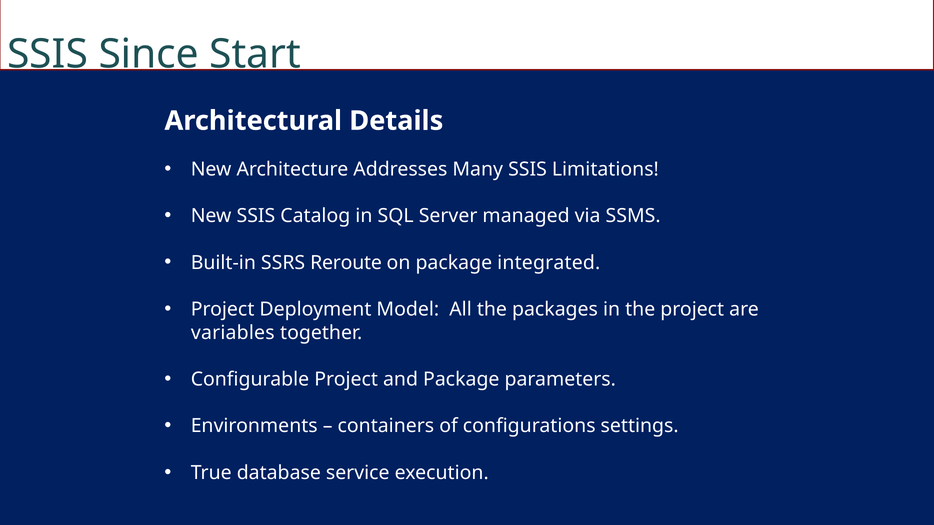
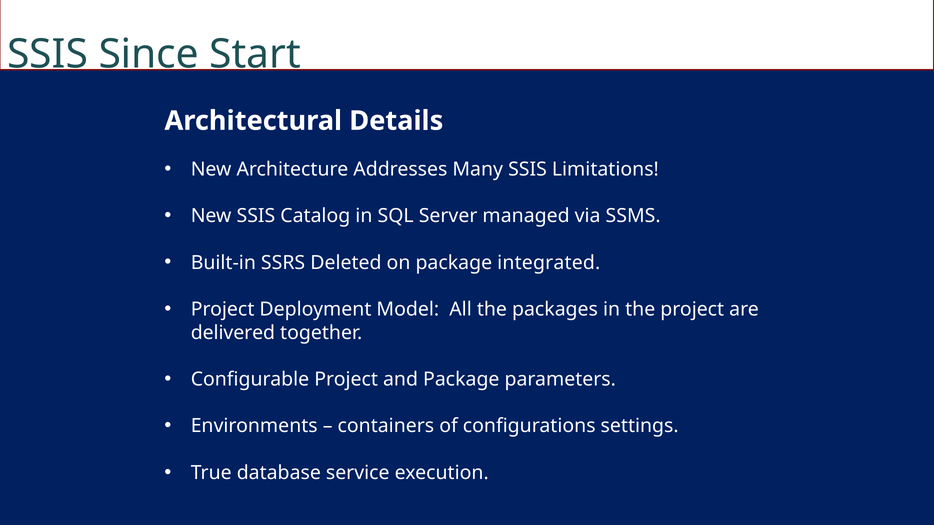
Reroute: Reroute -> Deleted (346, 263)
variables: variables -> delivered (233, 333)
